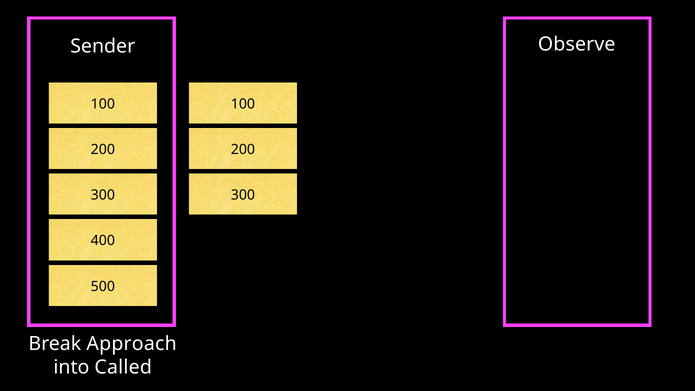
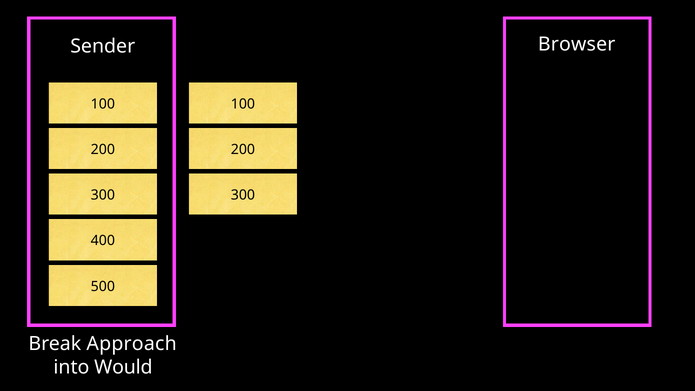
Observe: Observe -> Browser (577, 45)
Called: Called -> Would (123, 367)
